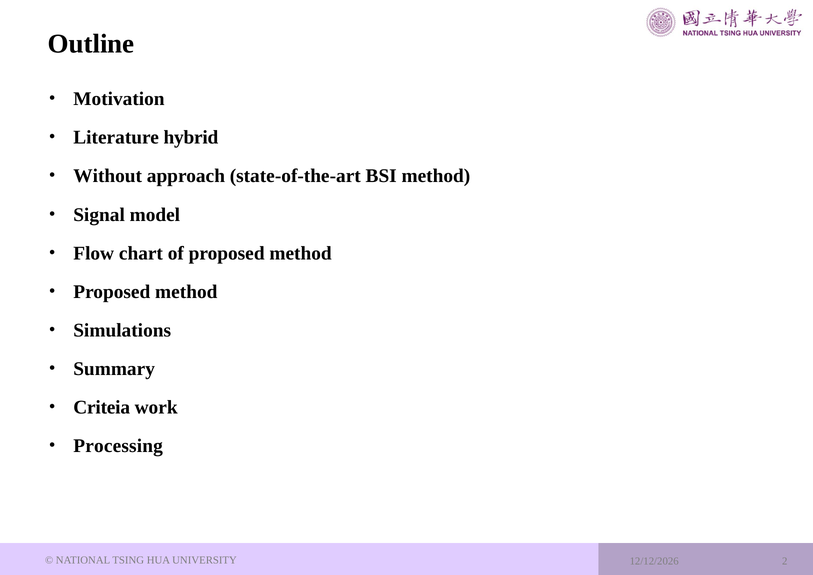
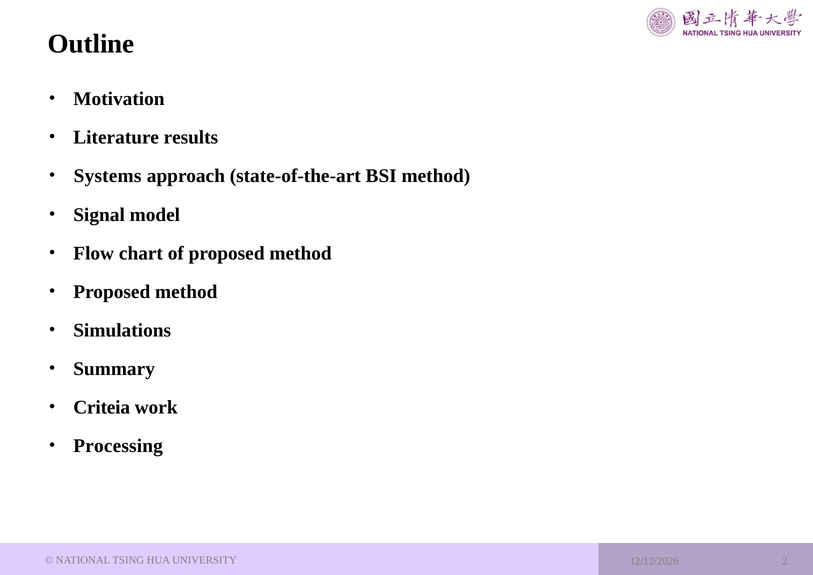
hybrid: hybrid -> results (191, 138)
Without: Without -> Systems (108, 176)
